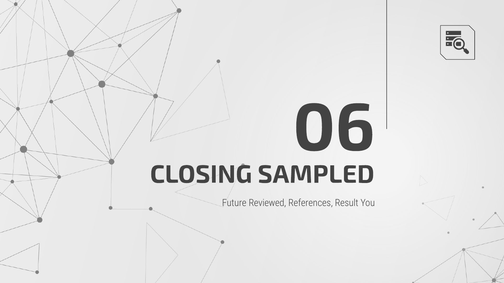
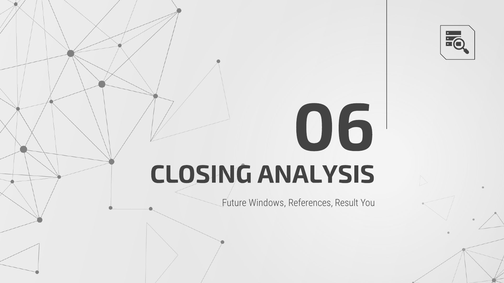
SAMPLED: SAMPLED -> ANALYSIS (316, 175)
Reviewed: Reviewed -> Windows (267, 203)
